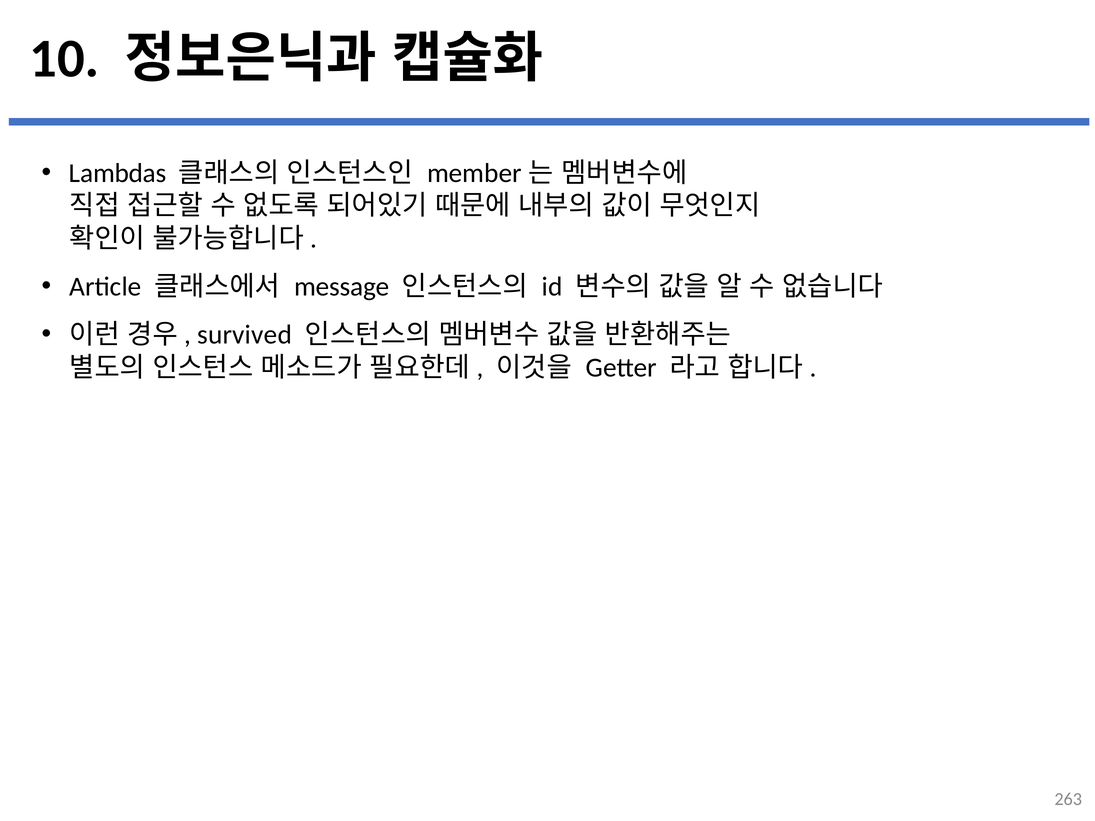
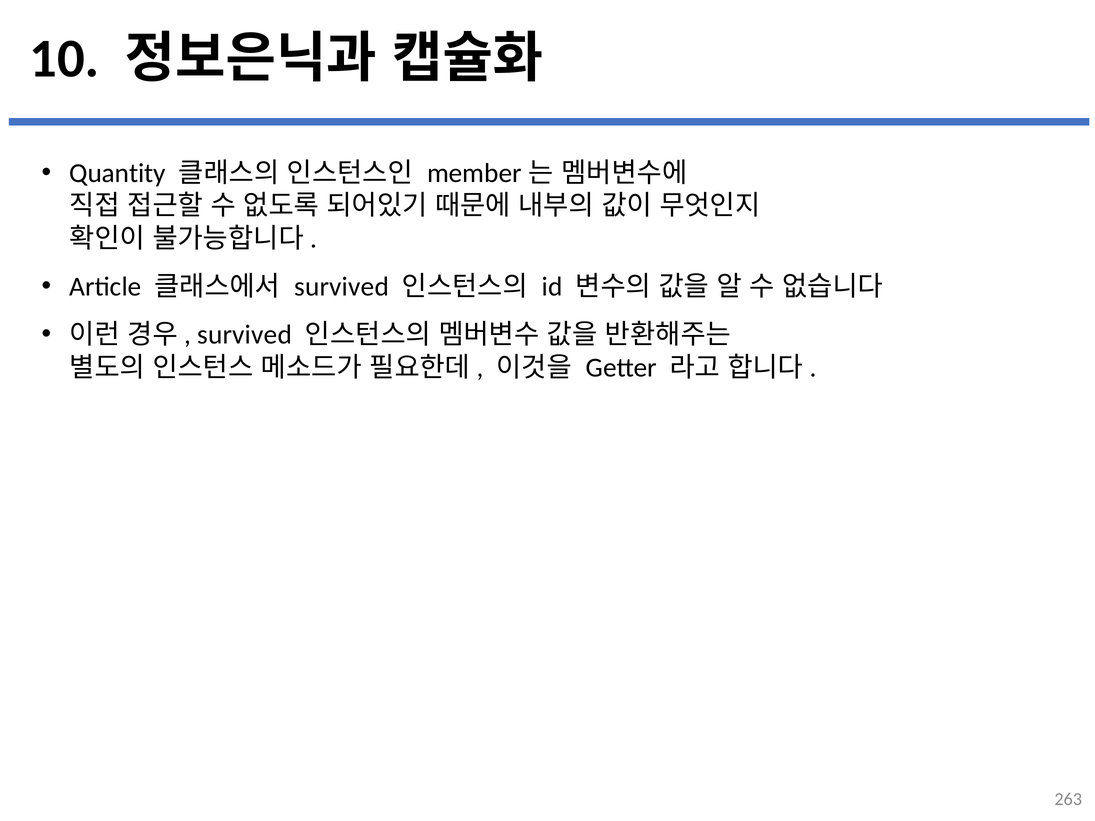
Lambdas: Lambdas -> Quantity (118, 173)
message: message -> survived (342, 287)
